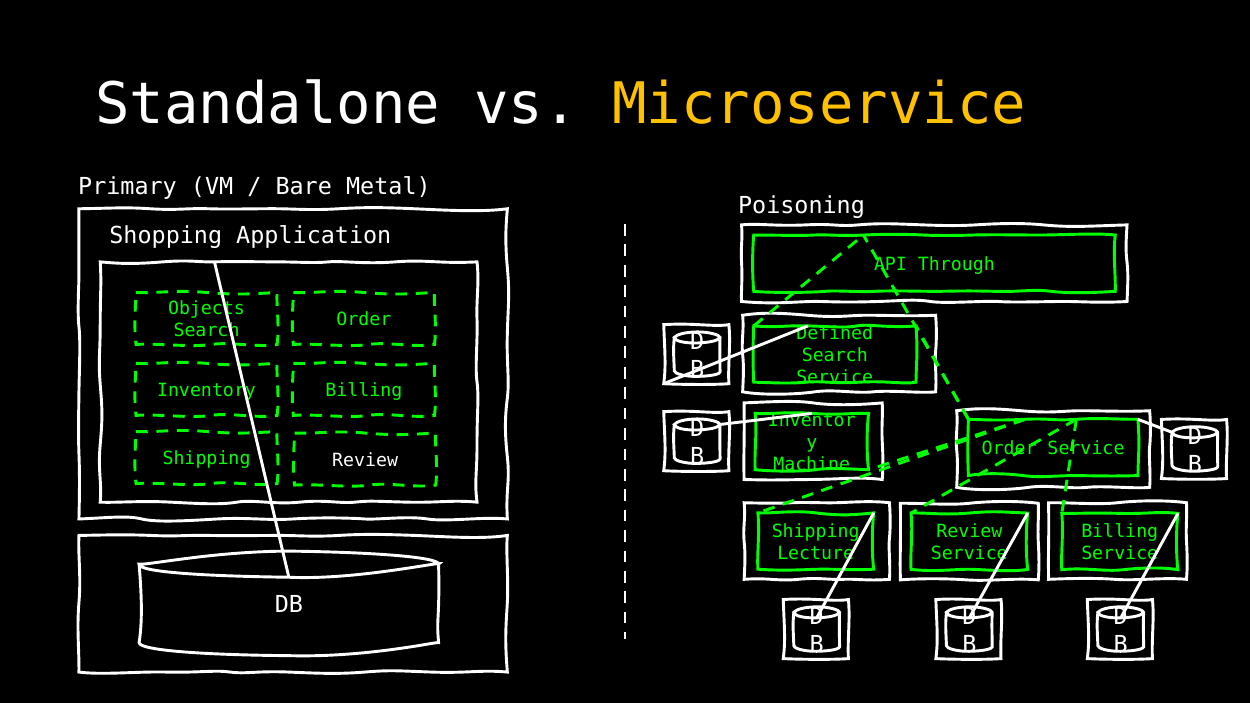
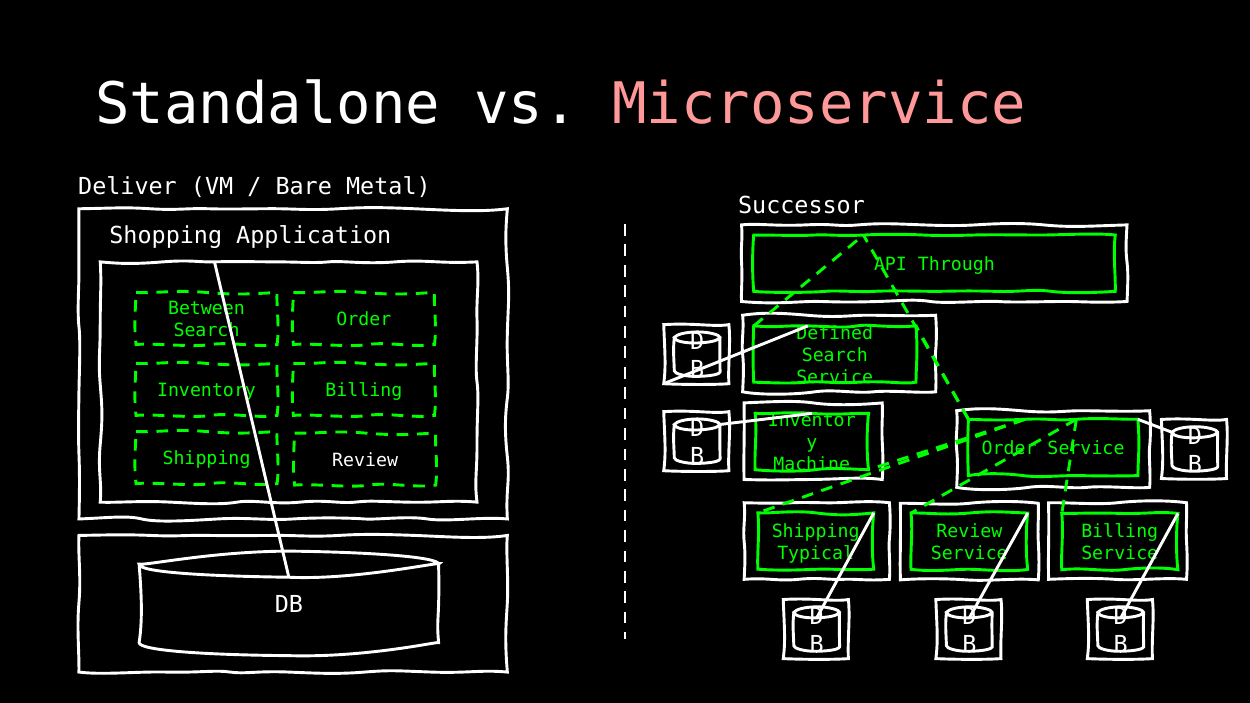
Microservice colour: yellow -> pink (819, 105)
Primary: Primary -> Deliver (128, 187)
Poisoning: Poisoning -> Successor (801, 206)
Objects: Objects -> Between (206, 309)
Lecture: Lecture -> Typical (816, 553)
